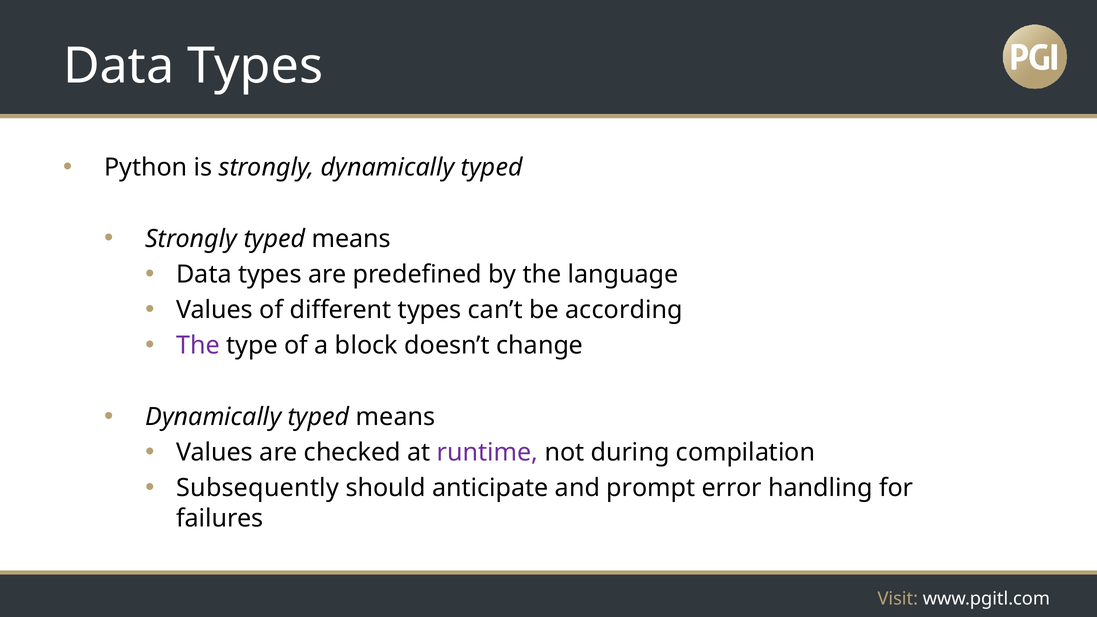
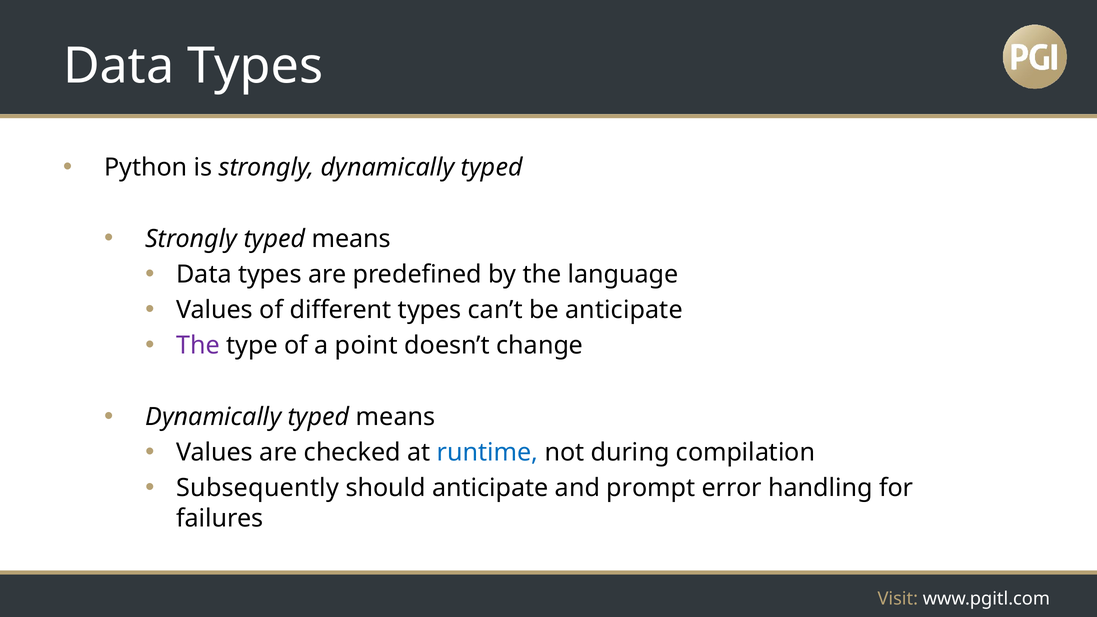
be according: according -> anticipate (624, 310)
block: block -> point (366, 346)
runtime colour: purple -> blue (487, 453)
